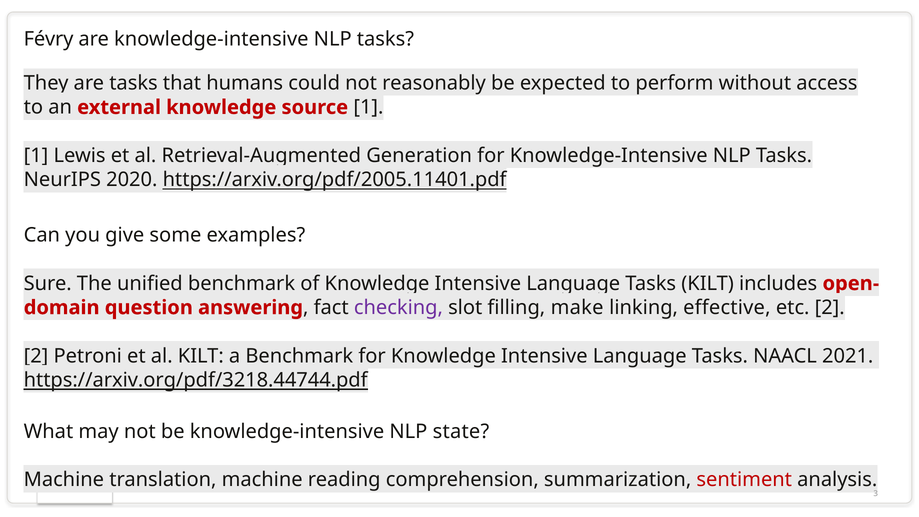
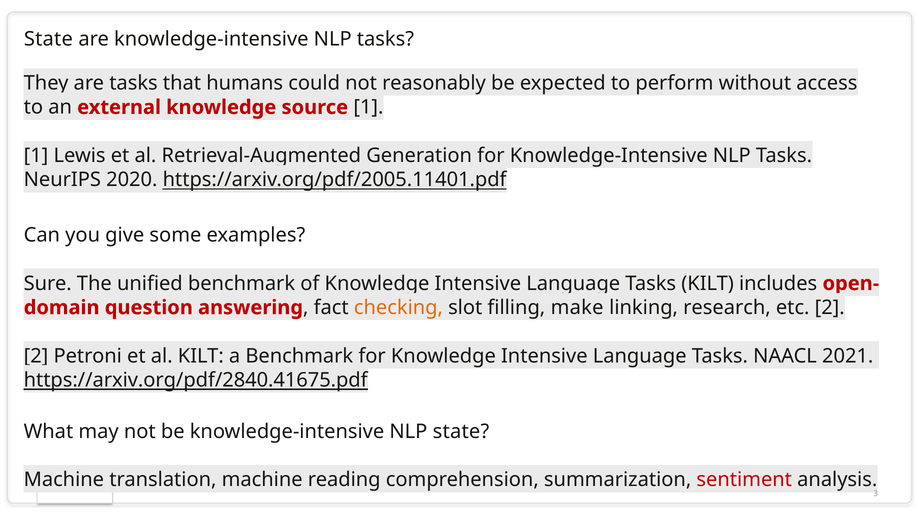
Févry: Févry -> State (48, 39)
checking colour: purple -> orange (398, 308)
effective: effective -> research (727, 308)
https://arxiv.org/pdf/3218.44744.pdf: https://arxiv.org/pdf/3218.44744.pdf -> https://arxiv.org/pdf/2840.41675.pdf (196, 380)
